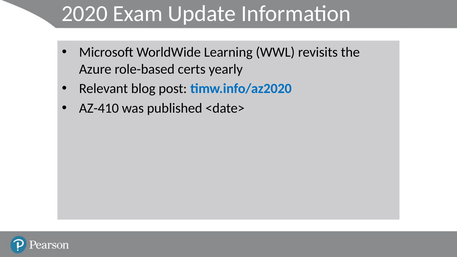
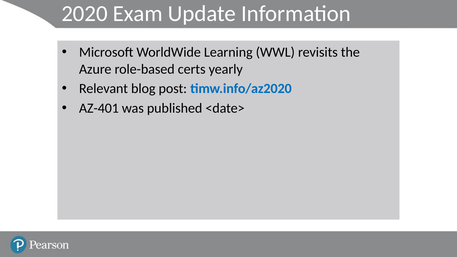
AZ-410: AZ-410 -> AZ-401 (99, 108)
